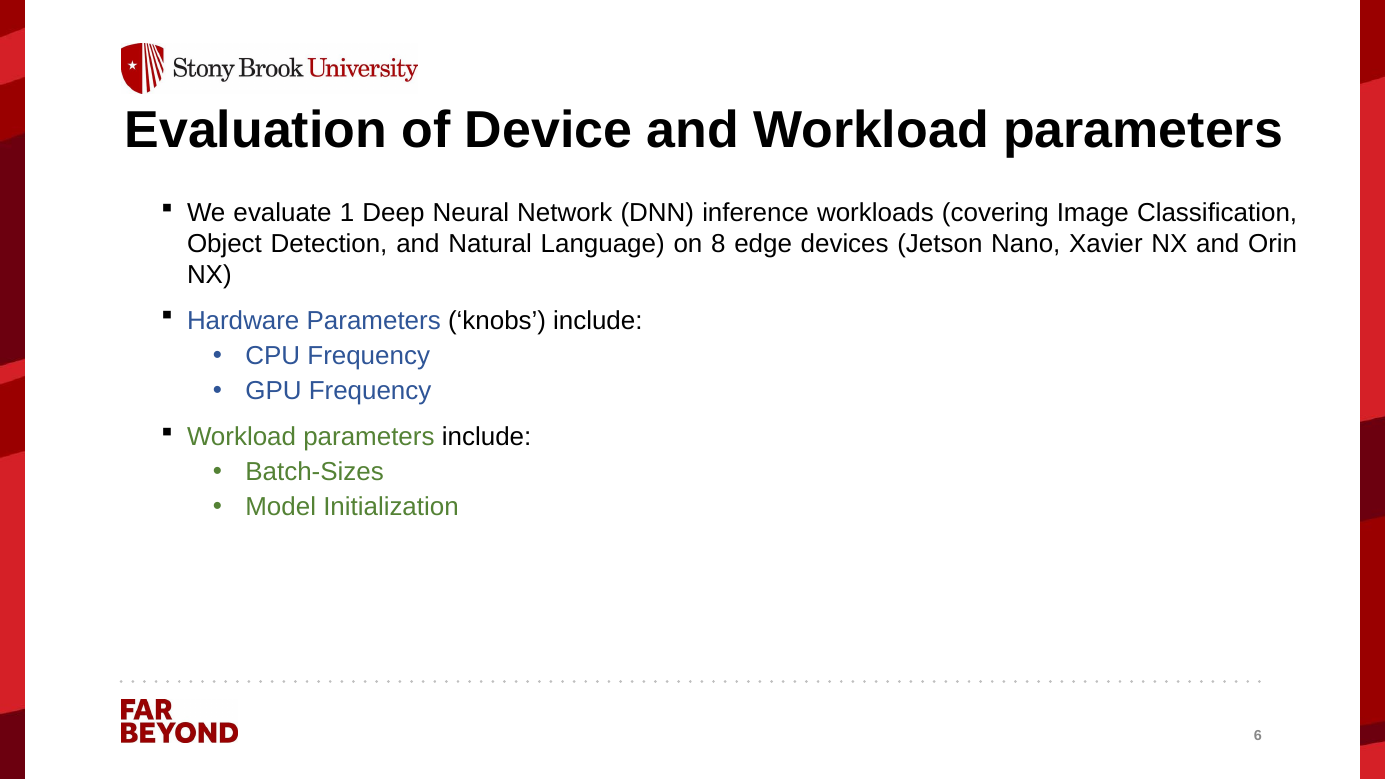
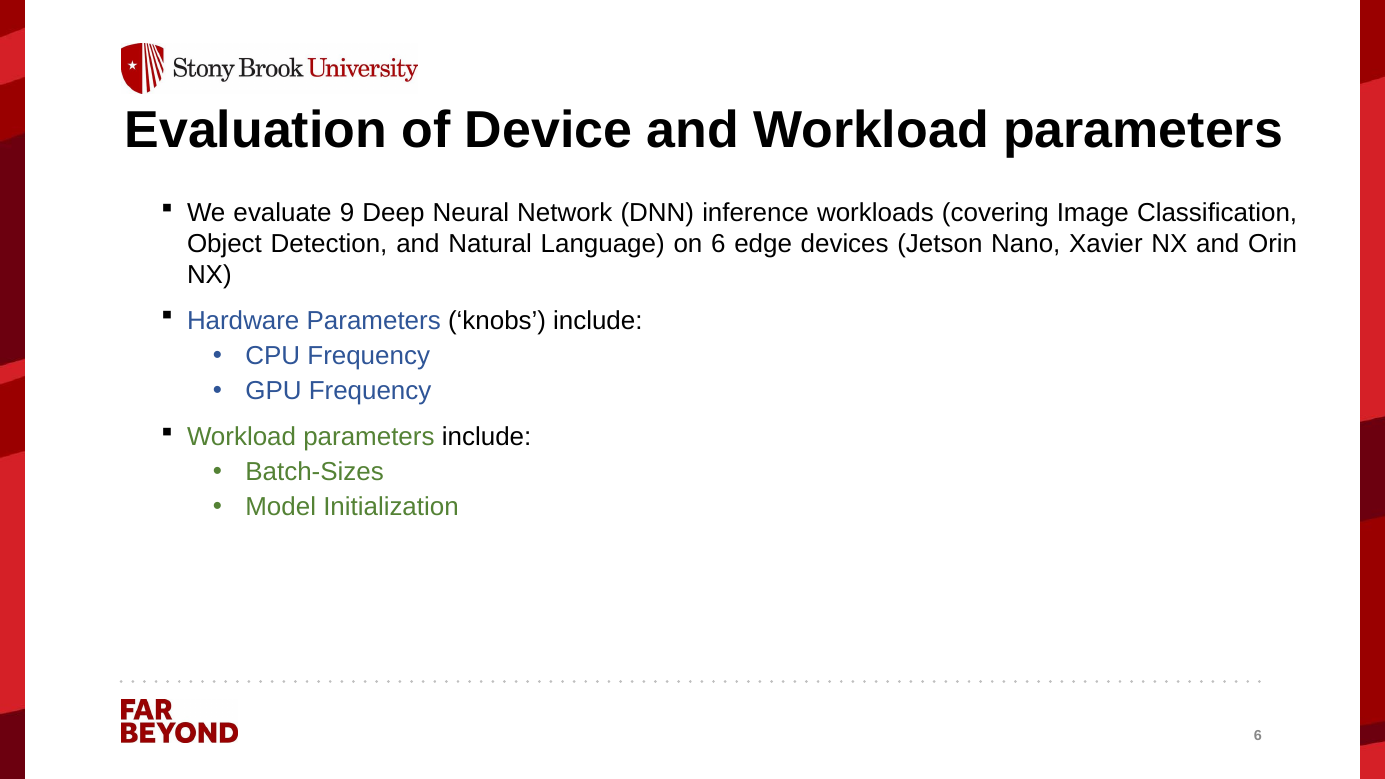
1: 1 -> 9 (347, 213)
on 8: 8 -> 6 (718, 244)
